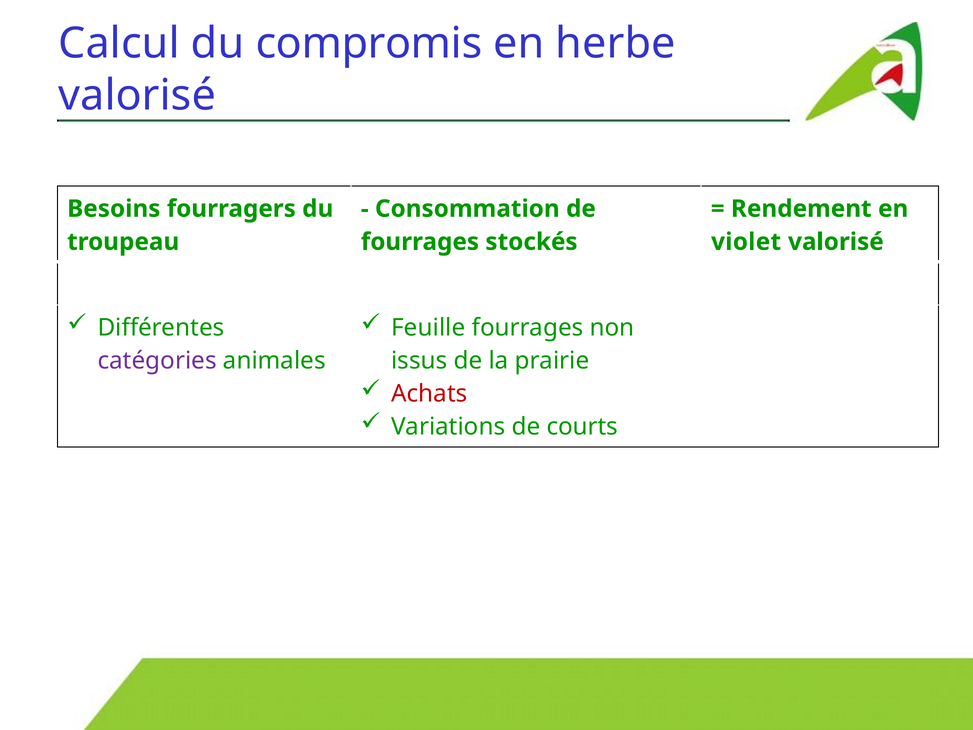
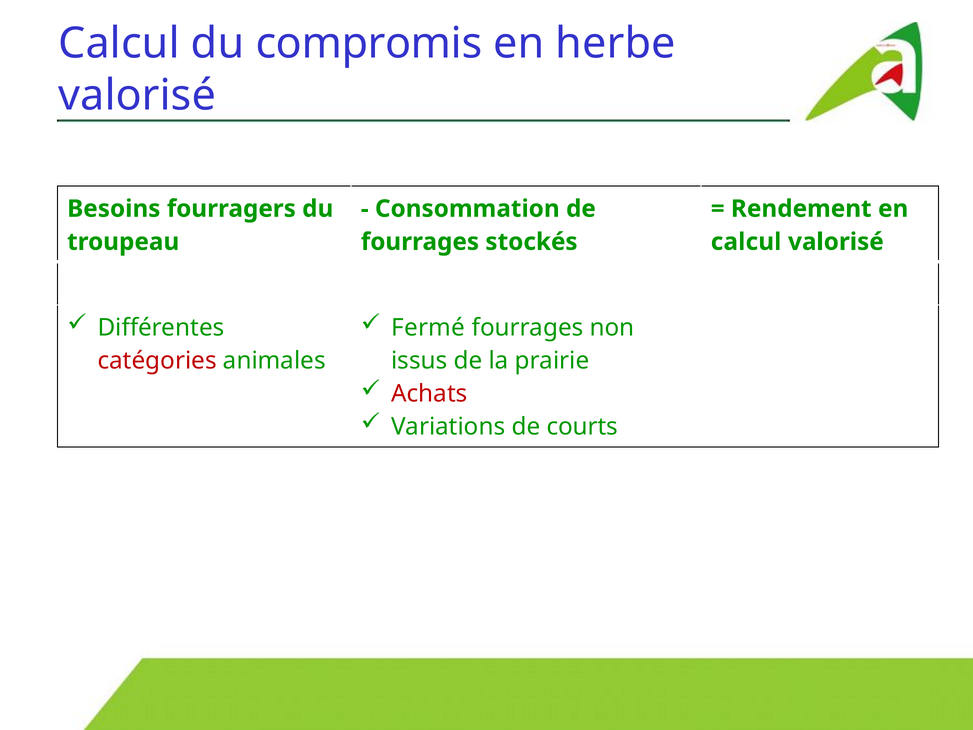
violet: violet -> calcul (746, 242)
Feuille: Feuille -> Fermé (428, 328)
catégories colour: purple -> red (157, 361)
